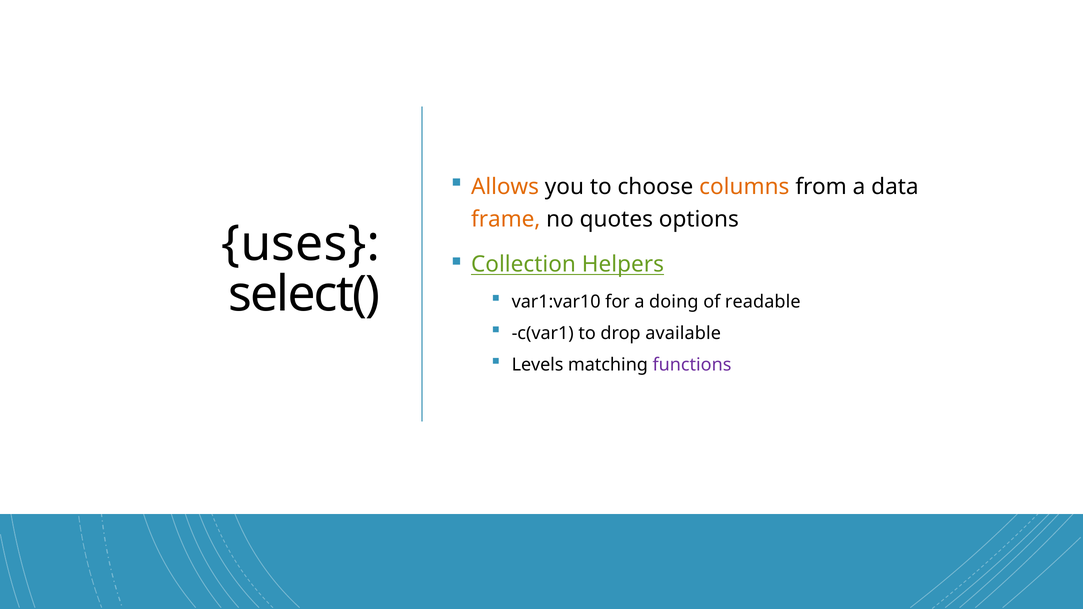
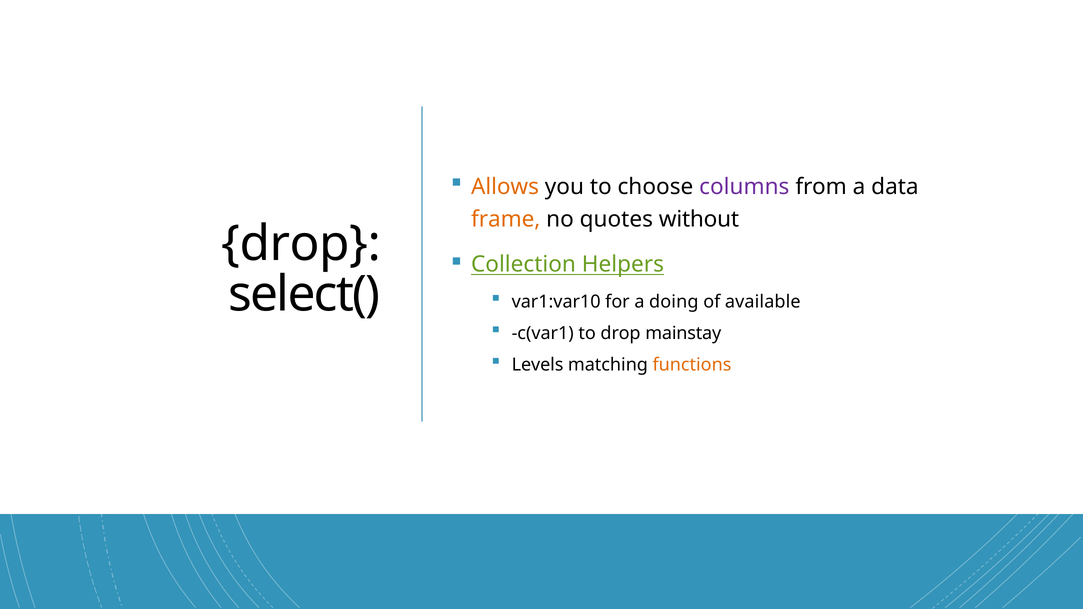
columns colour: orange -> purple (744, 187)
options: options -> without (699, 220)
uses: uses -> drop (301, 244)
readable: readable -> available (763, 302)
available: available -> mainstay (683, 333)
functions colour: purple -> orange (692, 365)
